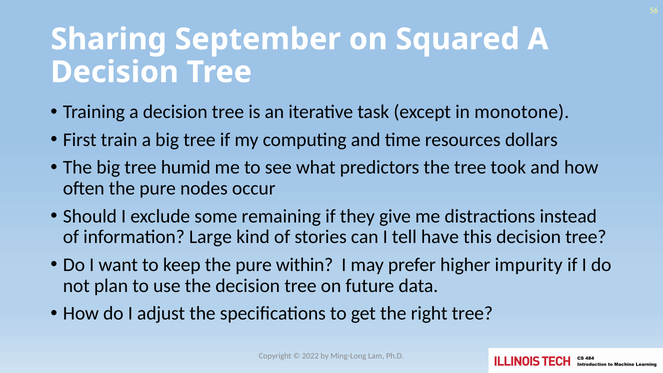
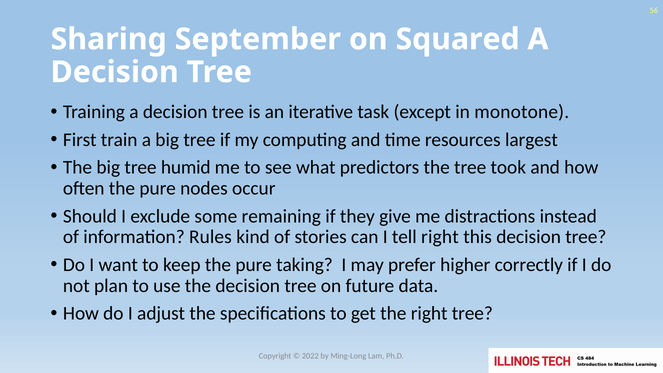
dollars: dollars -> largest (531, 140)
Large: Large -> Rules (210, 237)
tell have: have -> right (440, 237)
within: within -> taking (304, 265)
impurity: impurity -> correctly (529, 265)
